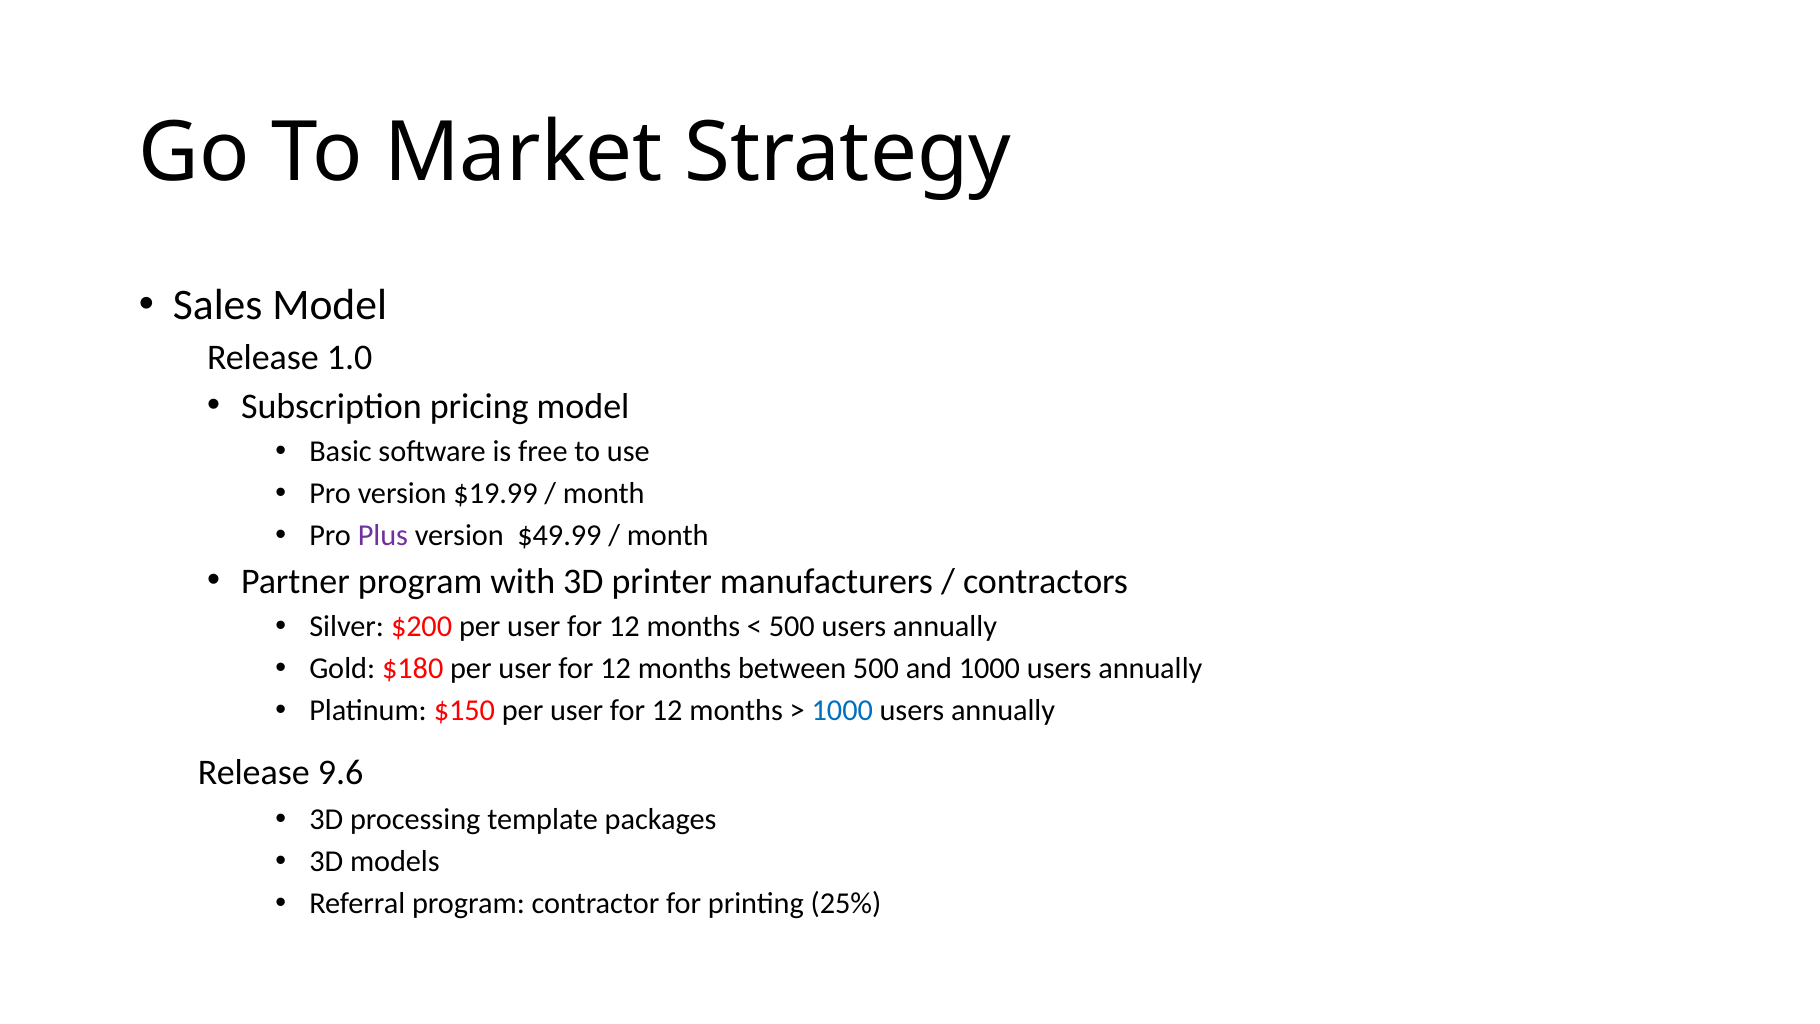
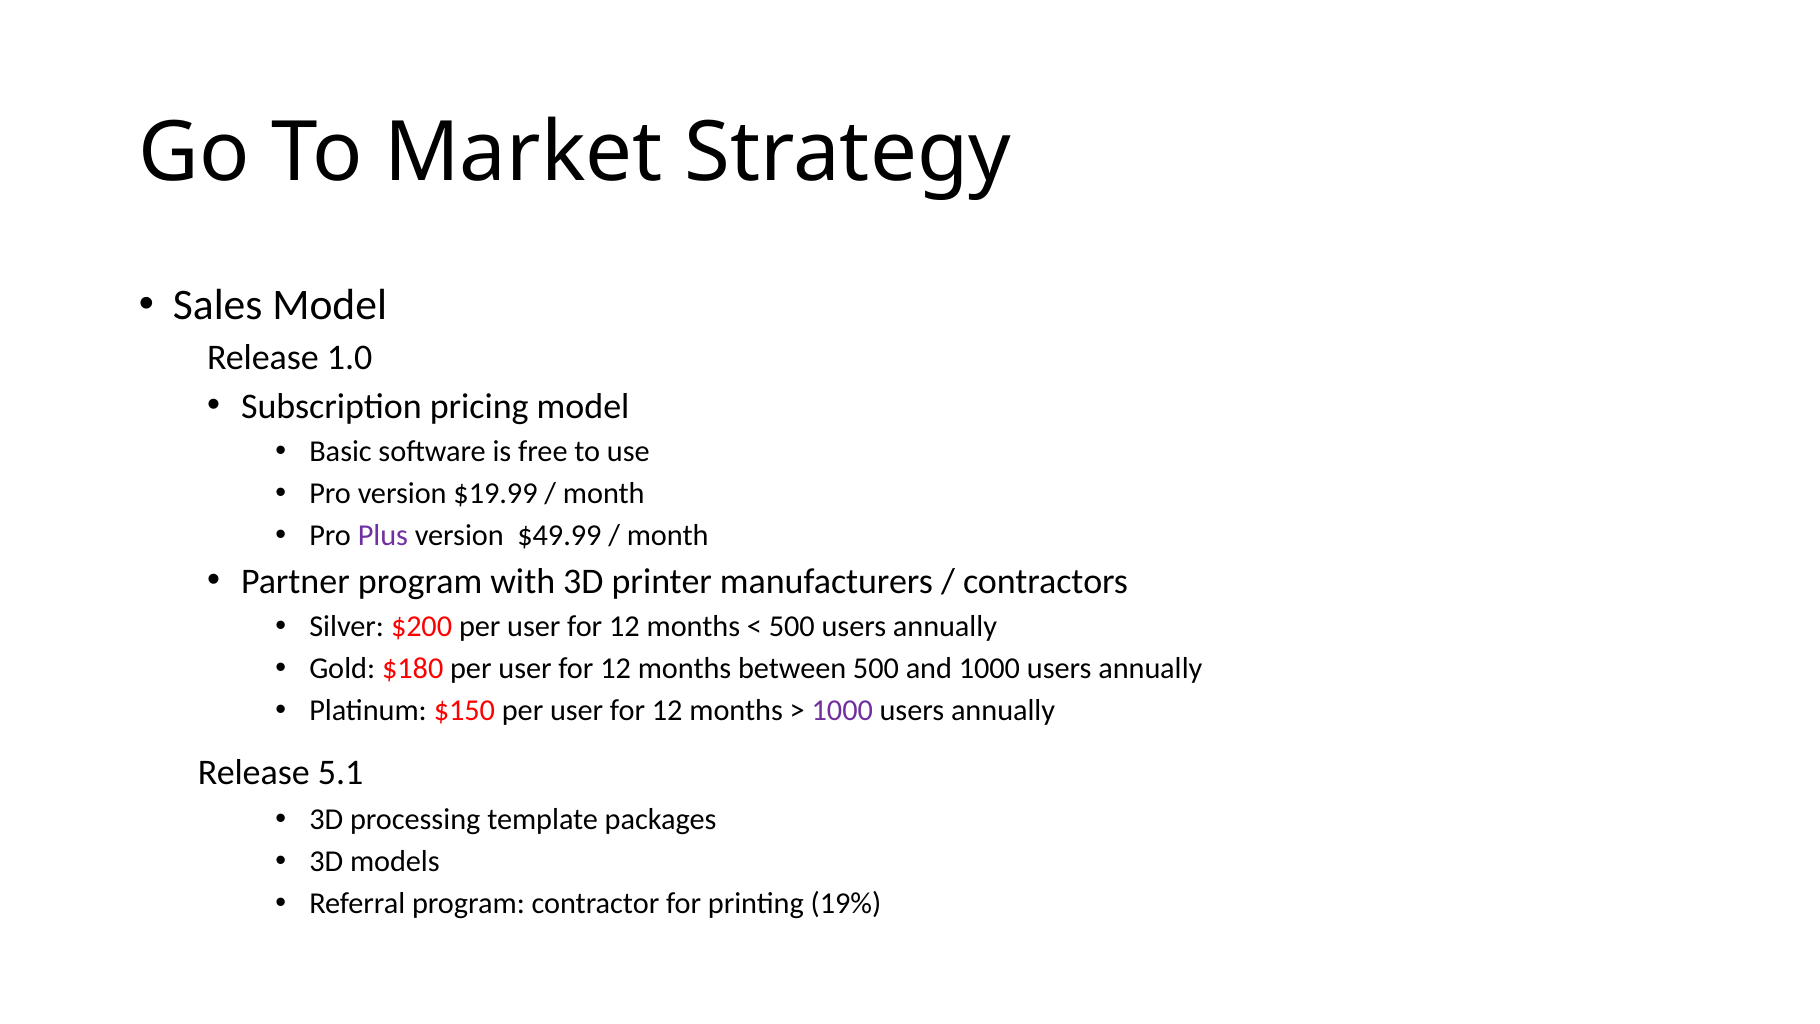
1000 colour: blue -> purple (842, 711)
9.6: 9.6 -> 5.1 (341, 772)
25%: 25% -> 19% (846, 903)
